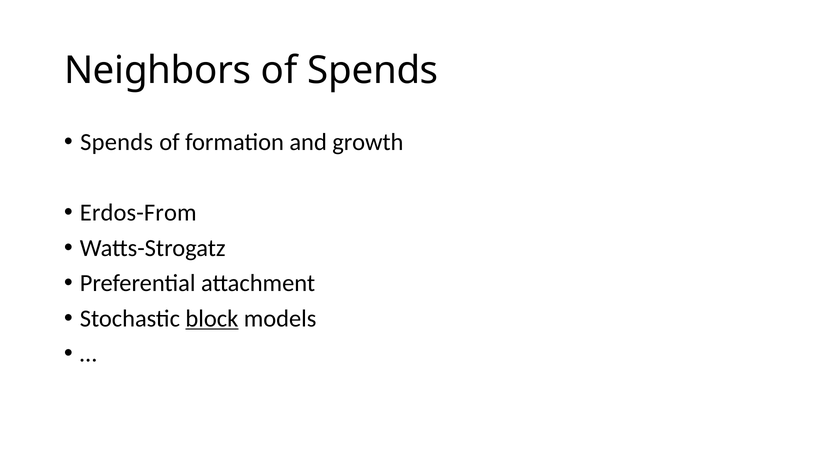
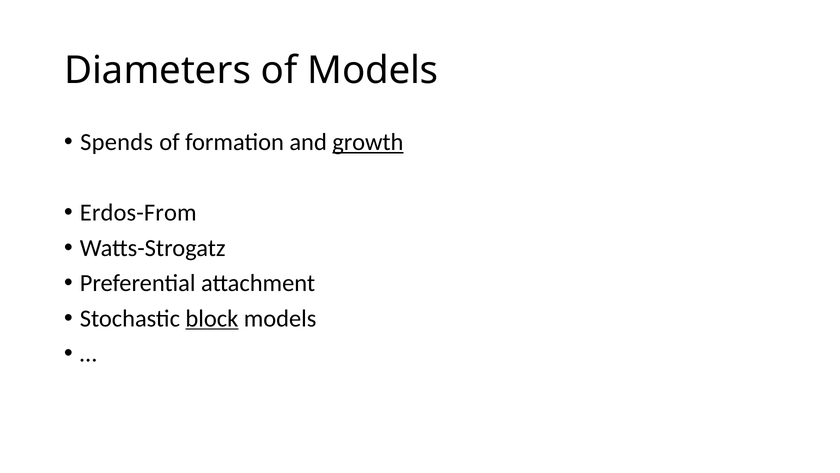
Neighbors: Neighbors -> Diameters (157, 71)
of Spends: Spends -> Models (373, 71)
growth underline: none -> present (368, 142)
